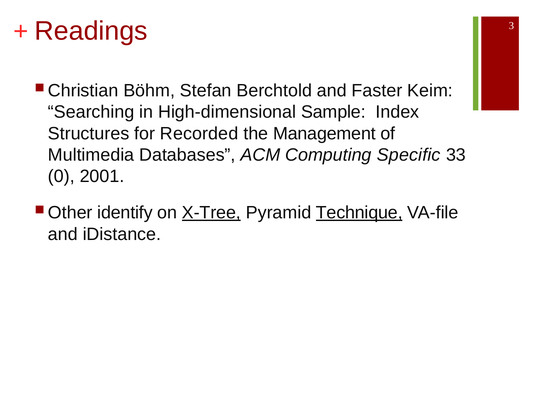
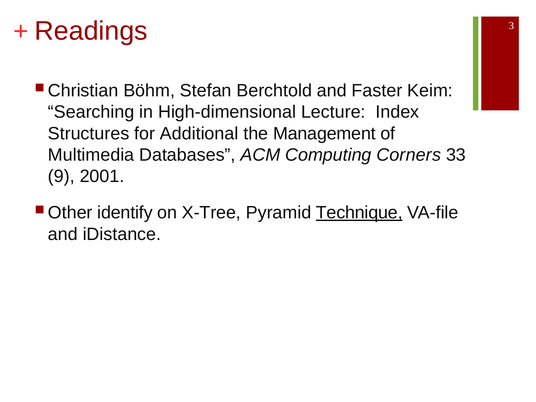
Sample: Sample -> Lecture (333, 112)
Recorded: Recorded -> Additional (199, 133)
Specific: Specific -> Corners (409, 155)
0: 0 -> 9 (61, 176)
X-Tree underline: present -> none (211, 213)
